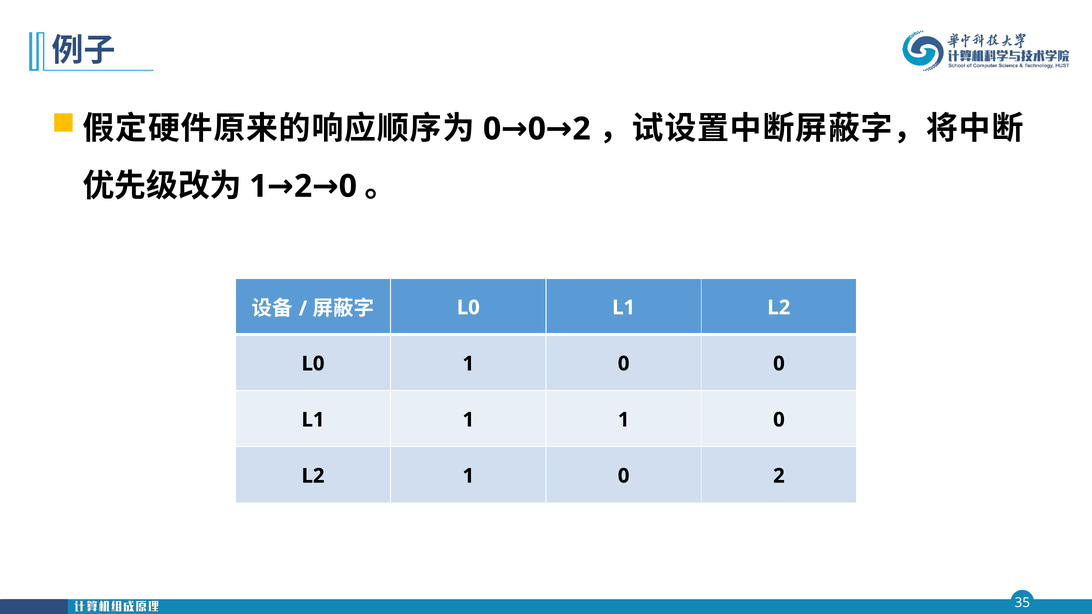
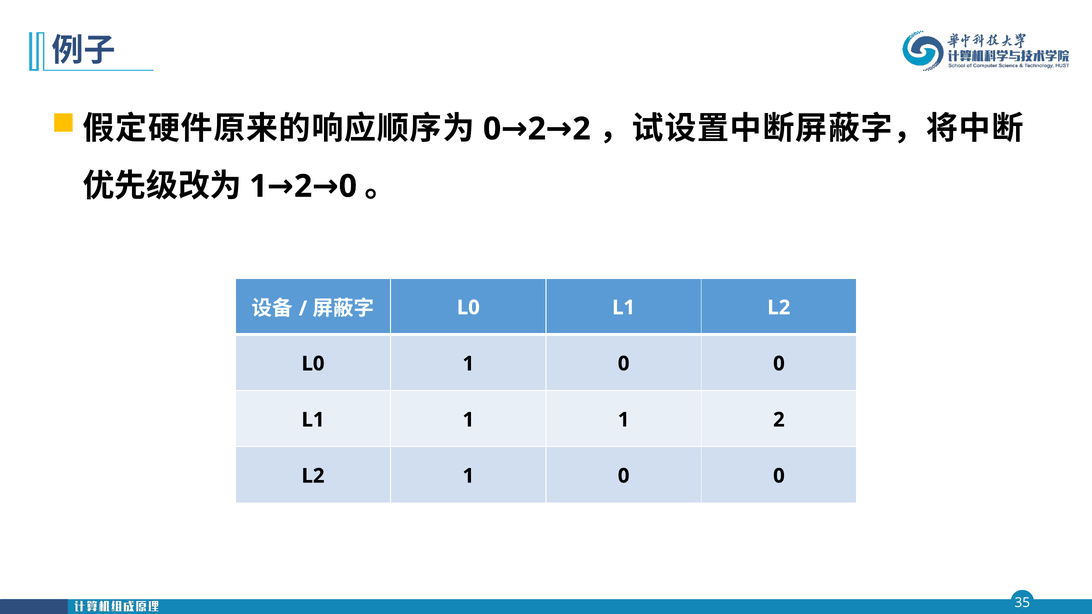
0: 0 -> 2 (537, 129)
1 1 0: 0 -> 2 (779, 420)
L2 1 0 2: 2 -> 0 (779, 476)
